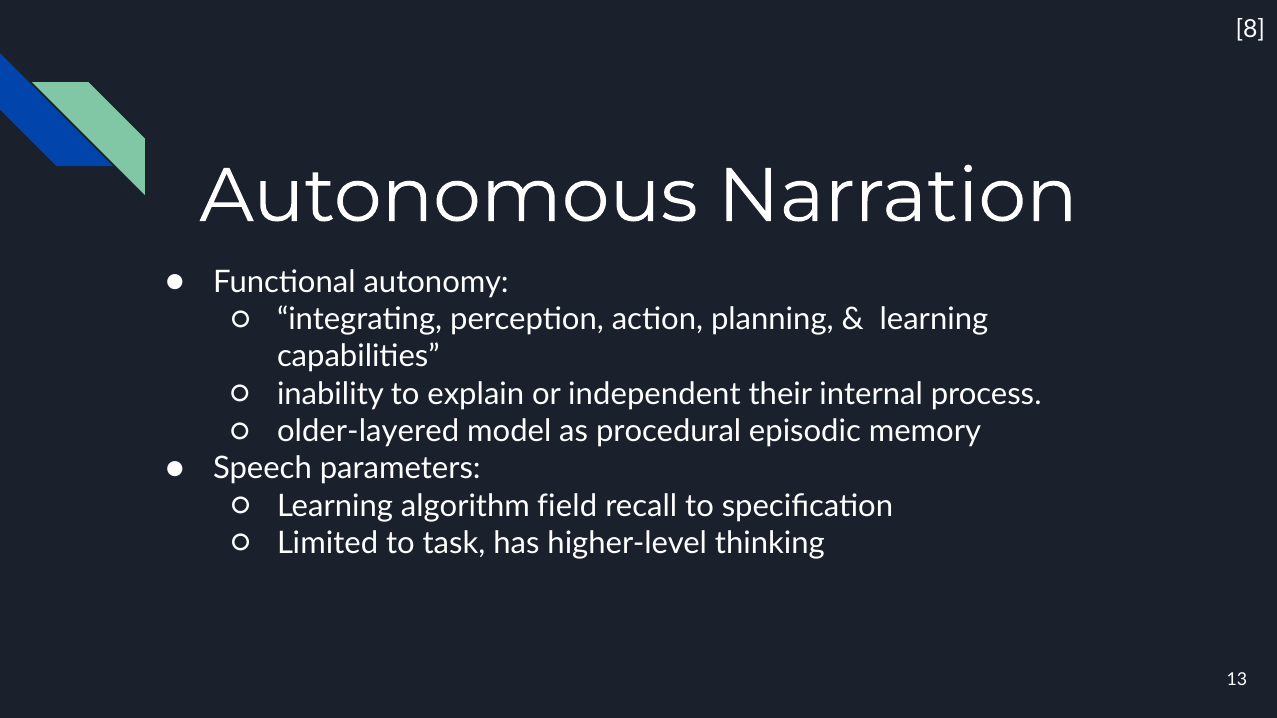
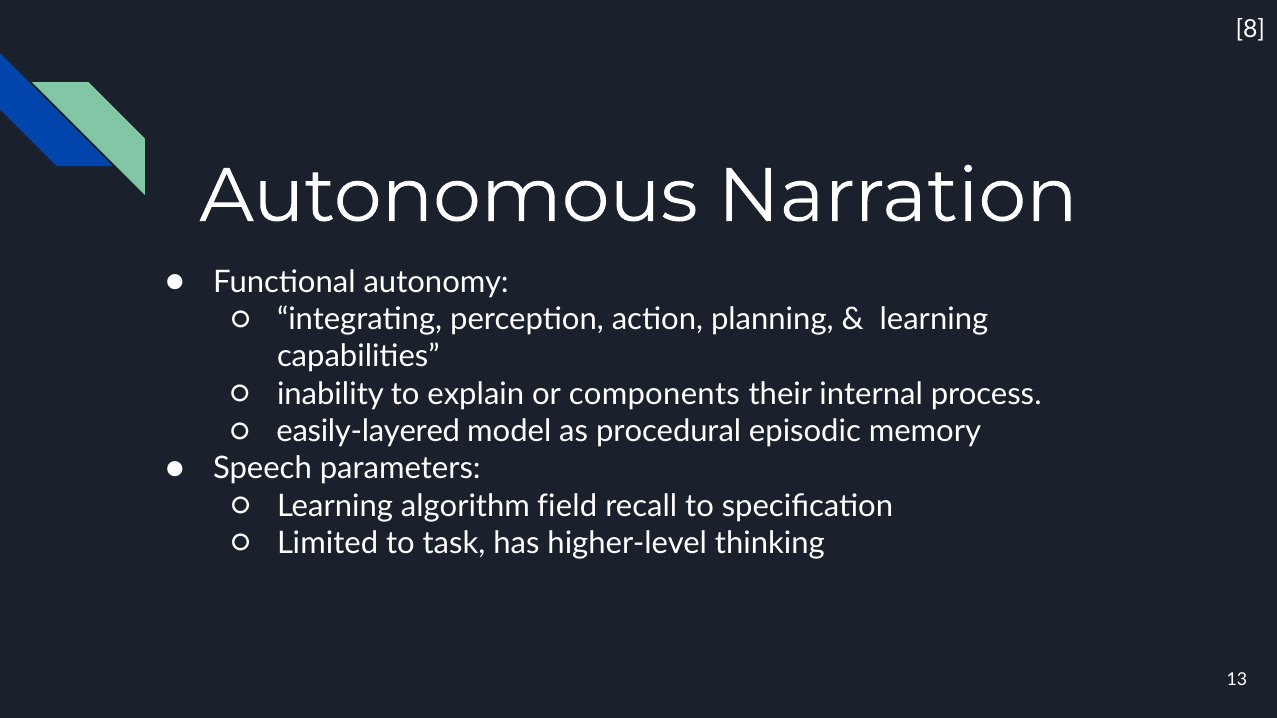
independent: independent -> components (654, 394)
older-layered: older-layered -> easily-layered (368, 432)
